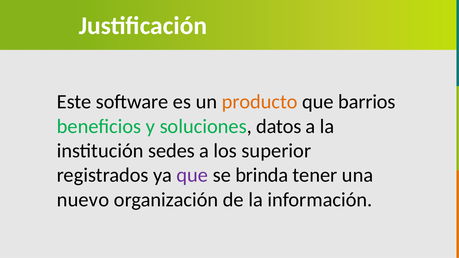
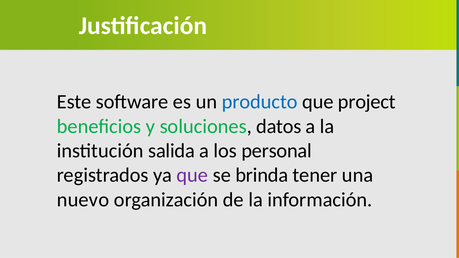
producto colour: orange -> blue (260, 102)
barrios: barrios -> project (367, 102)
sedes: sedes -> salida (172, 151)
superior: superior -> personal (277, 151)
